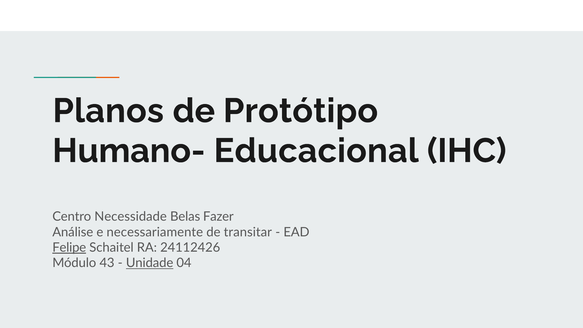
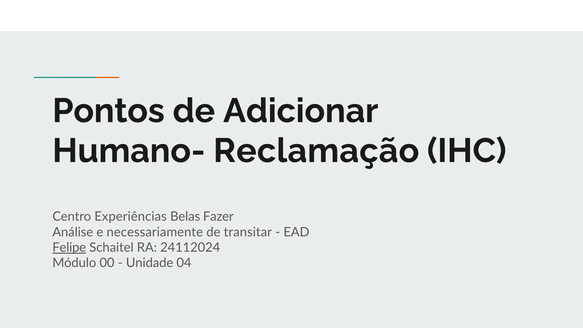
Planos: Planos -> Pontos (108, 111)
Protótipo: Protótipo -> Adicionar (301, 111)
Educacional: Educacional -> Reclamação (316, 151)
Necessidade: Necessidade -> Experiências (131, 217)
24112426: 24112426 -> 24112024 (190, 248)
43: 43 -> 00 (107, 263)
Unidade underline: present -> none (150, 263)
